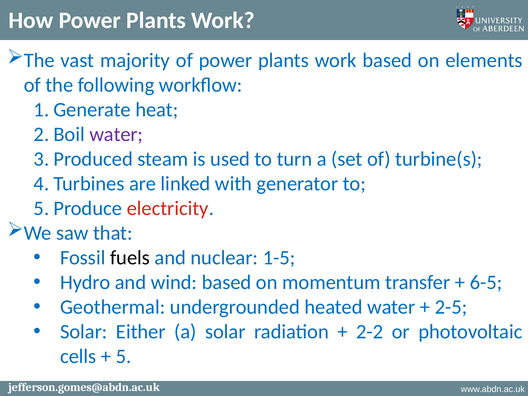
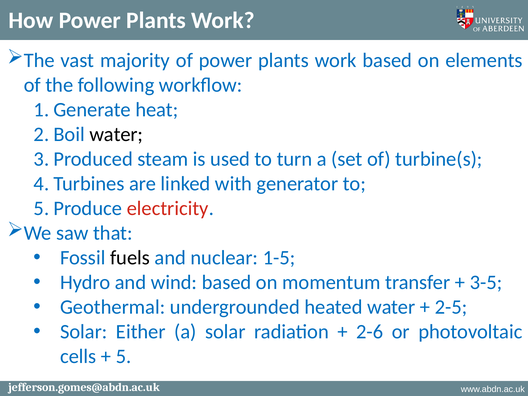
water colour: purple -> black (116, 134)
6-5: 6-5 -> 3-5 (486, 282)
2-2: 2-2 -> 2-6 (370, 332)
